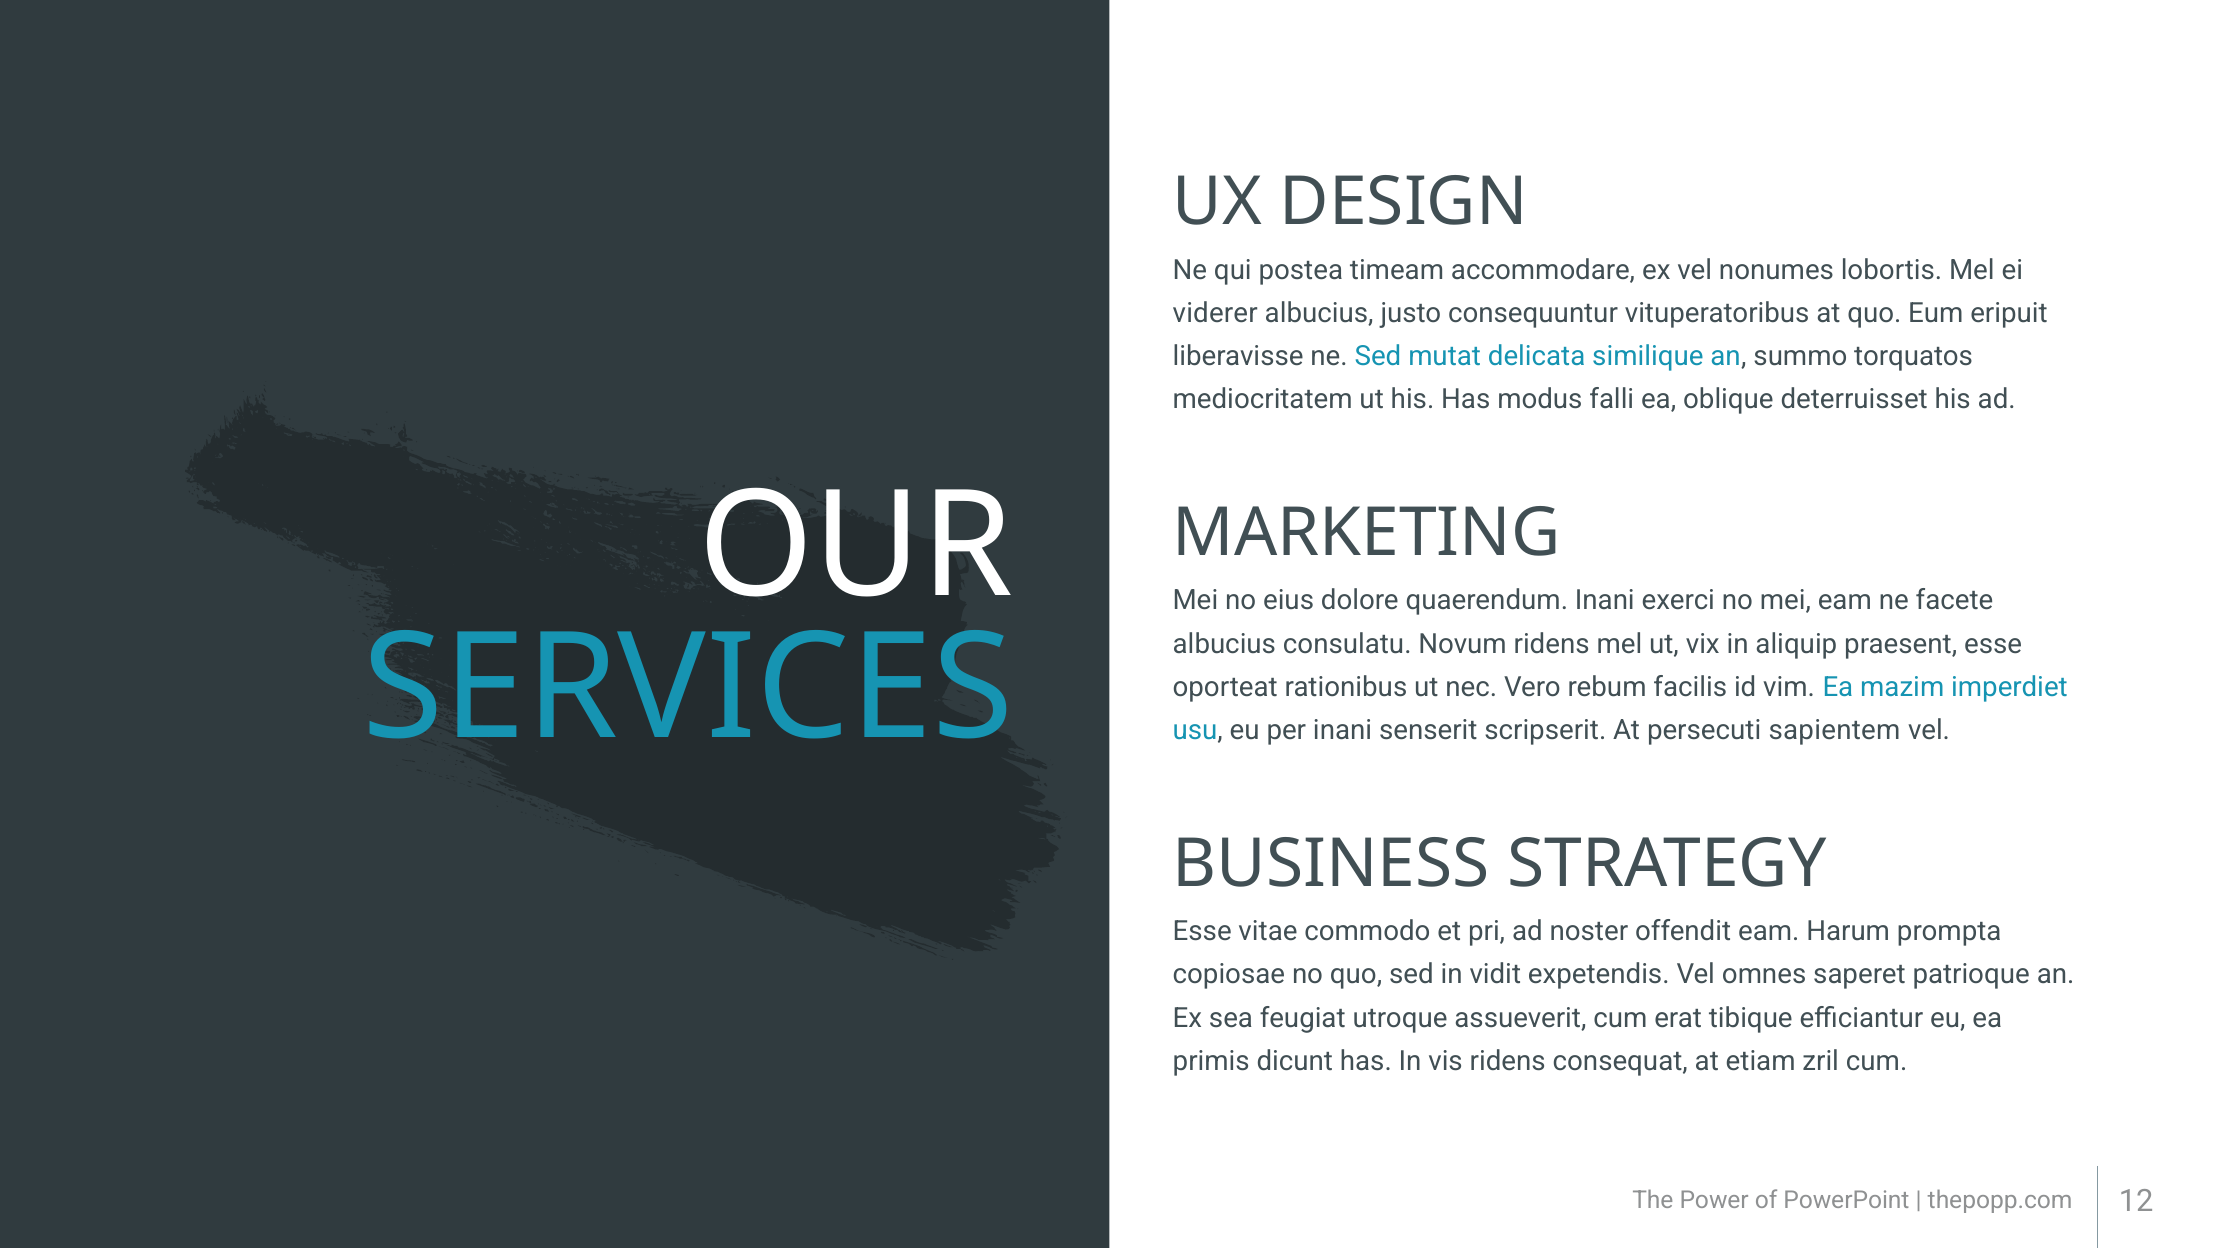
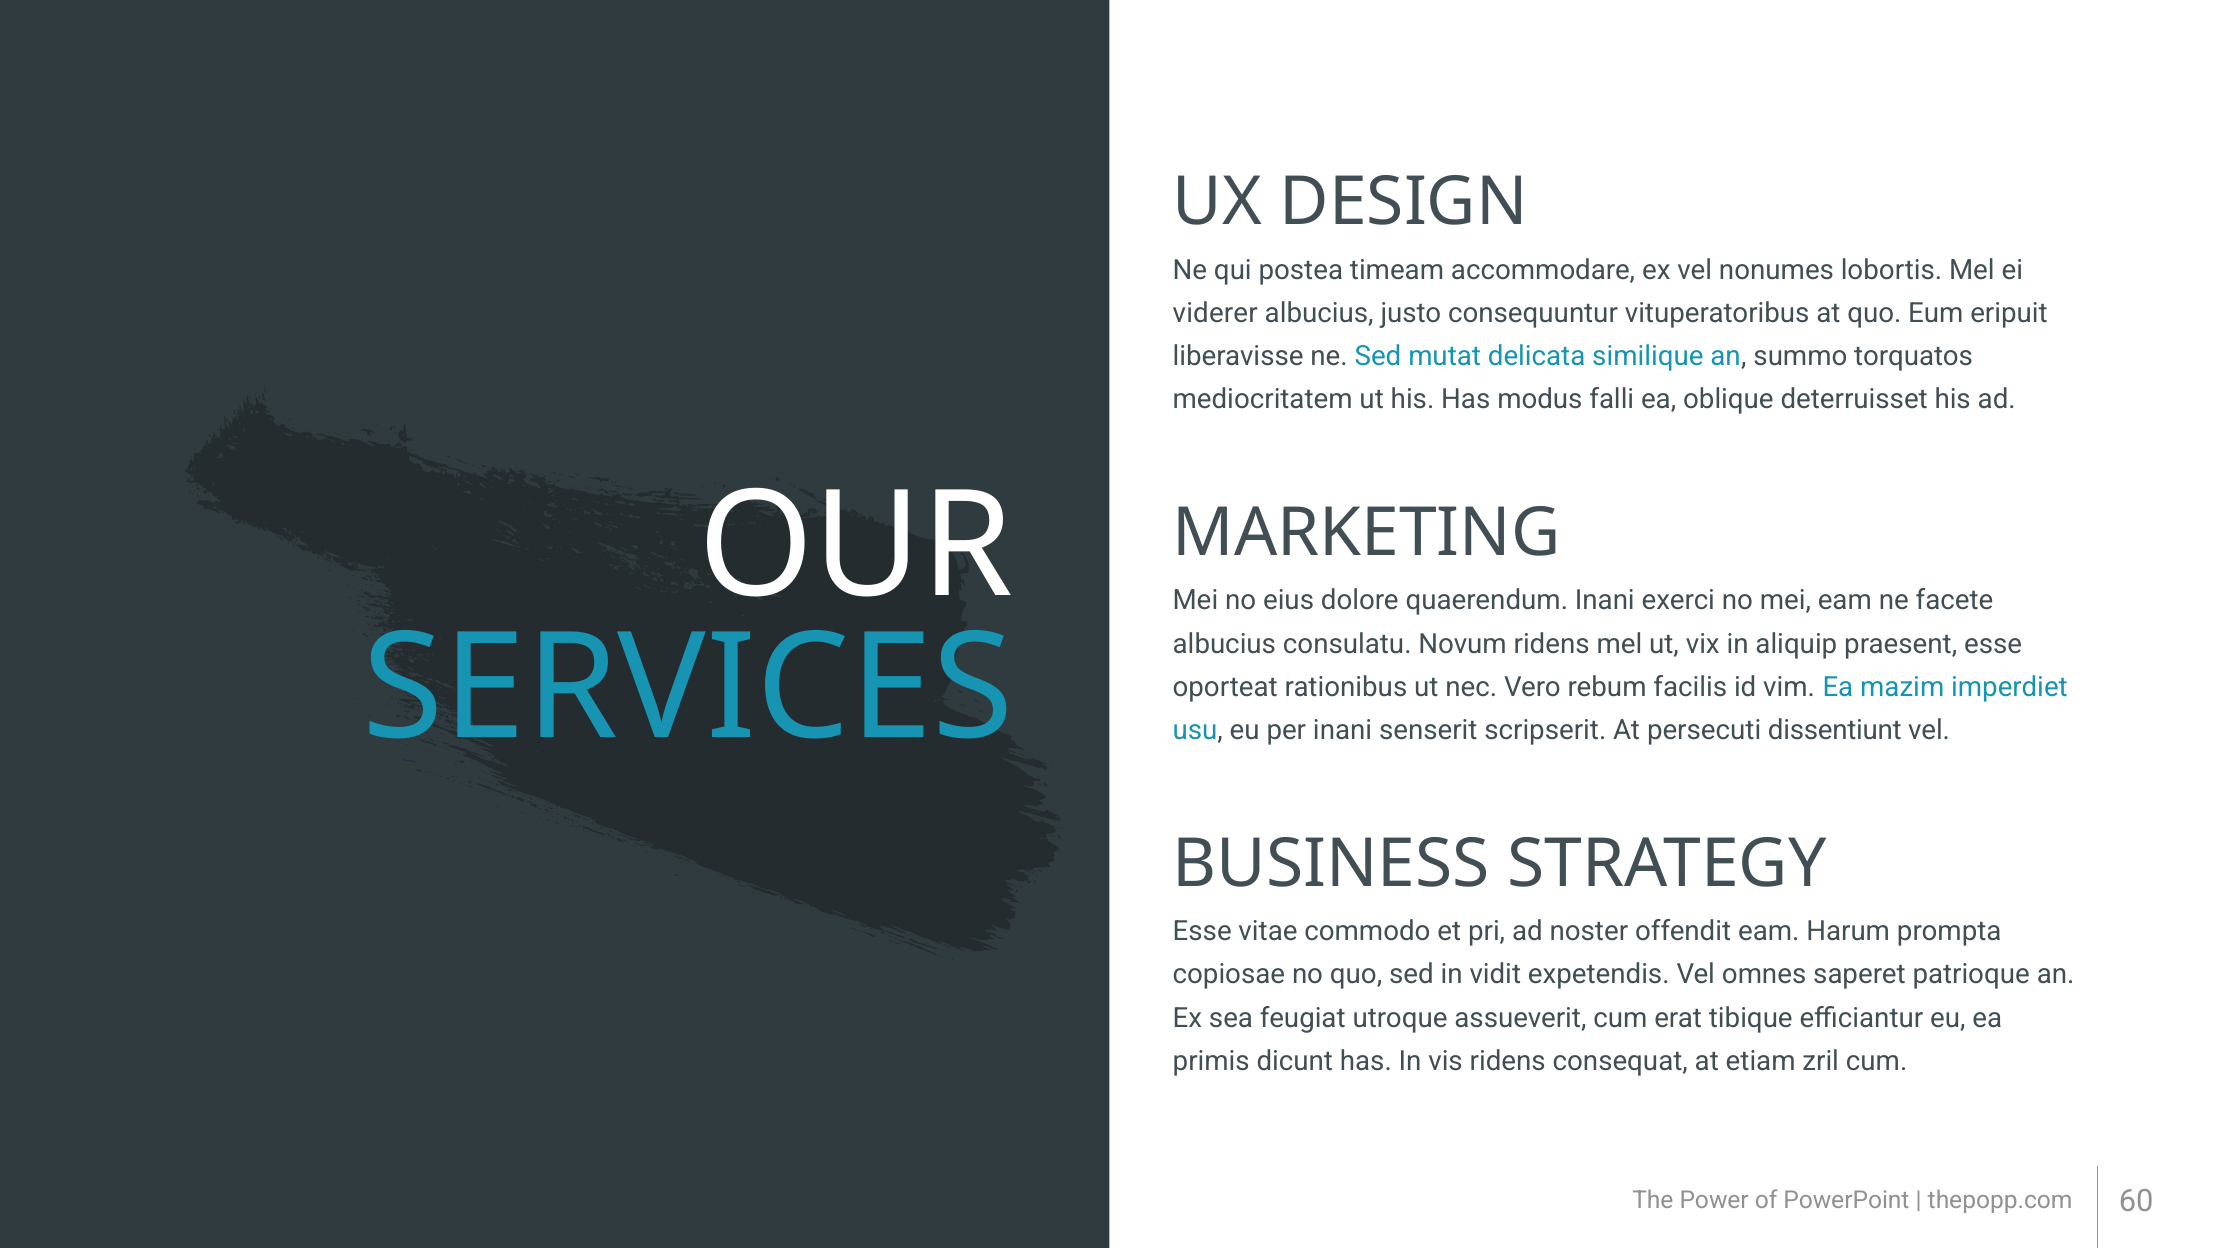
sapientem: sapientem -> dissentiunt (1835, 730)
12: 12 -> 60 (2136, 1201)
